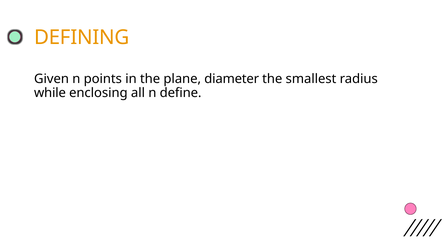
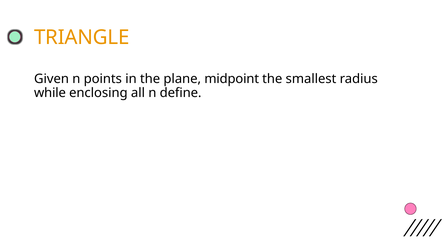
DEFINING: DEFINING -> TRIANGLE (82, 38)
diameter: diameter -> midpoint (232, 79)
